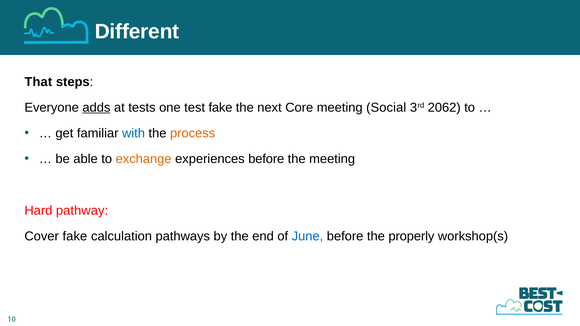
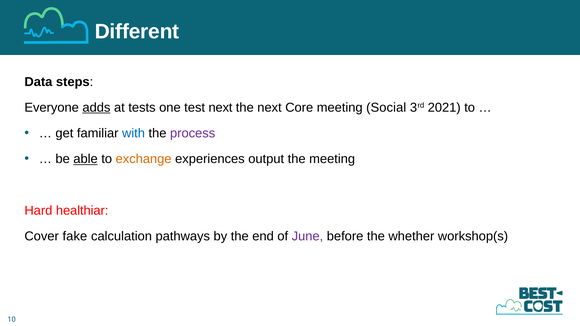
That: That -> Data (38, 82)
test fake: fake -> next (221, 108)
2062: 2062 -> 2021 (444, 108)
process colour: orange -> purple (193, 133)
able underline: none -> present (86, 159)
experiences before: before -> output (266, 159)
pathway: pathway -> healthiar (82, 211)
June colour: blue -> purple (307, 237)
properly: properly -> whether (411, 237)
